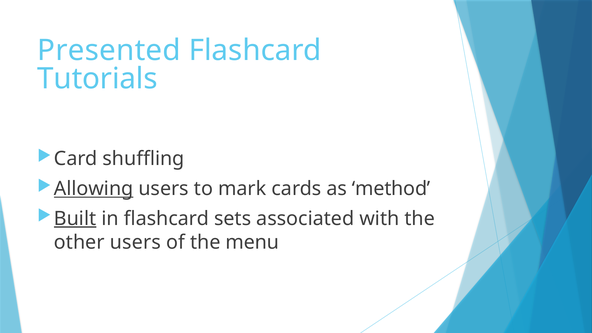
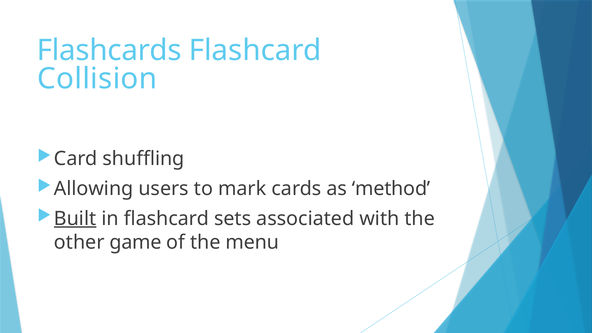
Presented: Presented -> Flashcards (109, 50)
Tutorials: Tutorials -> Collision (97, 79)
Allowing underline: present -> none (94, 189)
other users: users -> game (136, 242)
